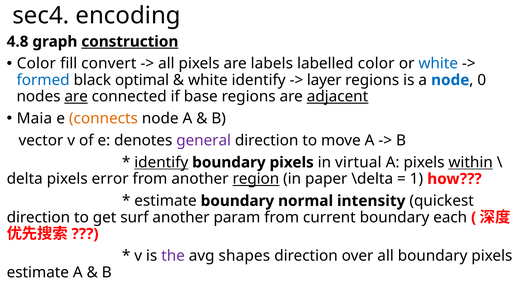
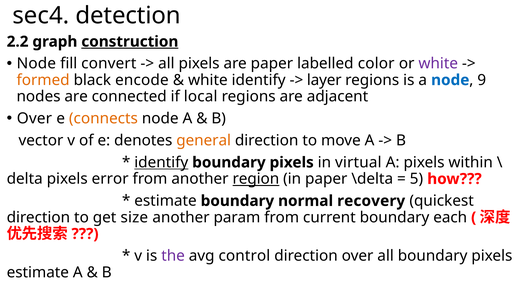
encoding: encoding -> detection (128, 16)
4.8: 4.8 -> 2.2 (18, 42)
Color: Color -> Node (36, 64)
are labels: labels -> paper (272, 64)
white colour: blue -> purple (438, 64)
formed colour: blue -> orange (43, 80)
optimal: optimal -> encode (142, 80)
0: 0 -> 9 (482, 80)
are underline: present -> none (76, 97)
base: base -> local (201, 97)
adjacent underline: present -> none (337, 97)
Maia: Maia -> Over (34, 119)
general colour: purple -> orange (204, 141)
within underline: present -> none (471, 163)
1: 1 -> 5 (416, 179)
intensity: intensity -> recovery (371, 201)
surf: surf -> size (134, 218)
shapes: shapes -> control (244, 256)
